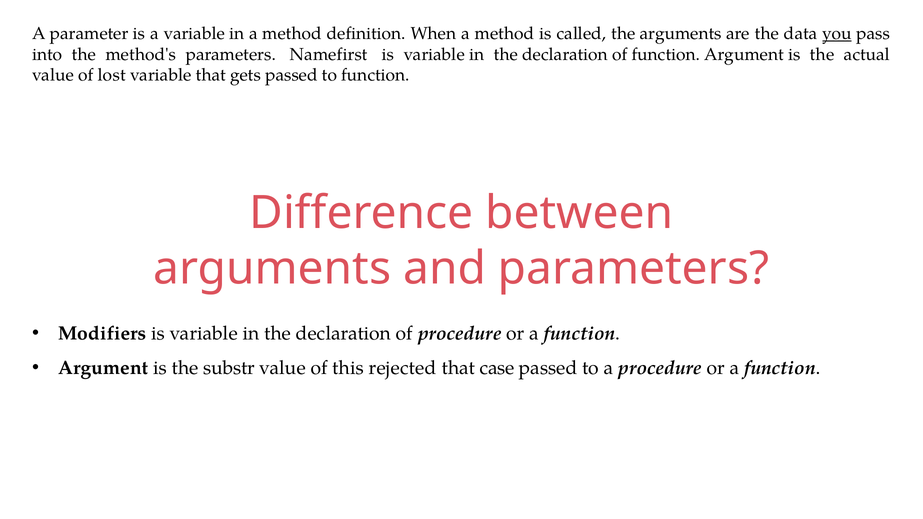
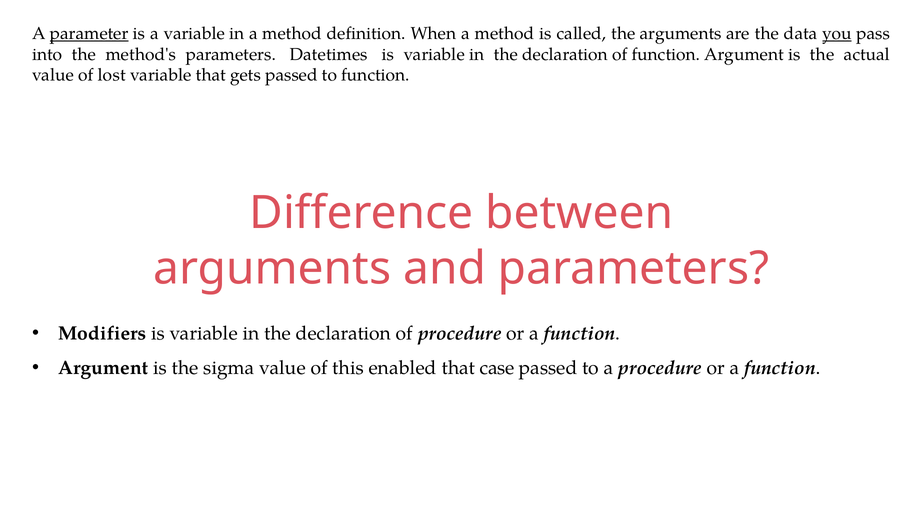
parameter underline: none -> present (89, 34)
Namefirst: Namefirst -> Datetimes (329, 54)
substr: substr -> sigma (229, 368)
rejected: rejected -> enabled (403, 368)
